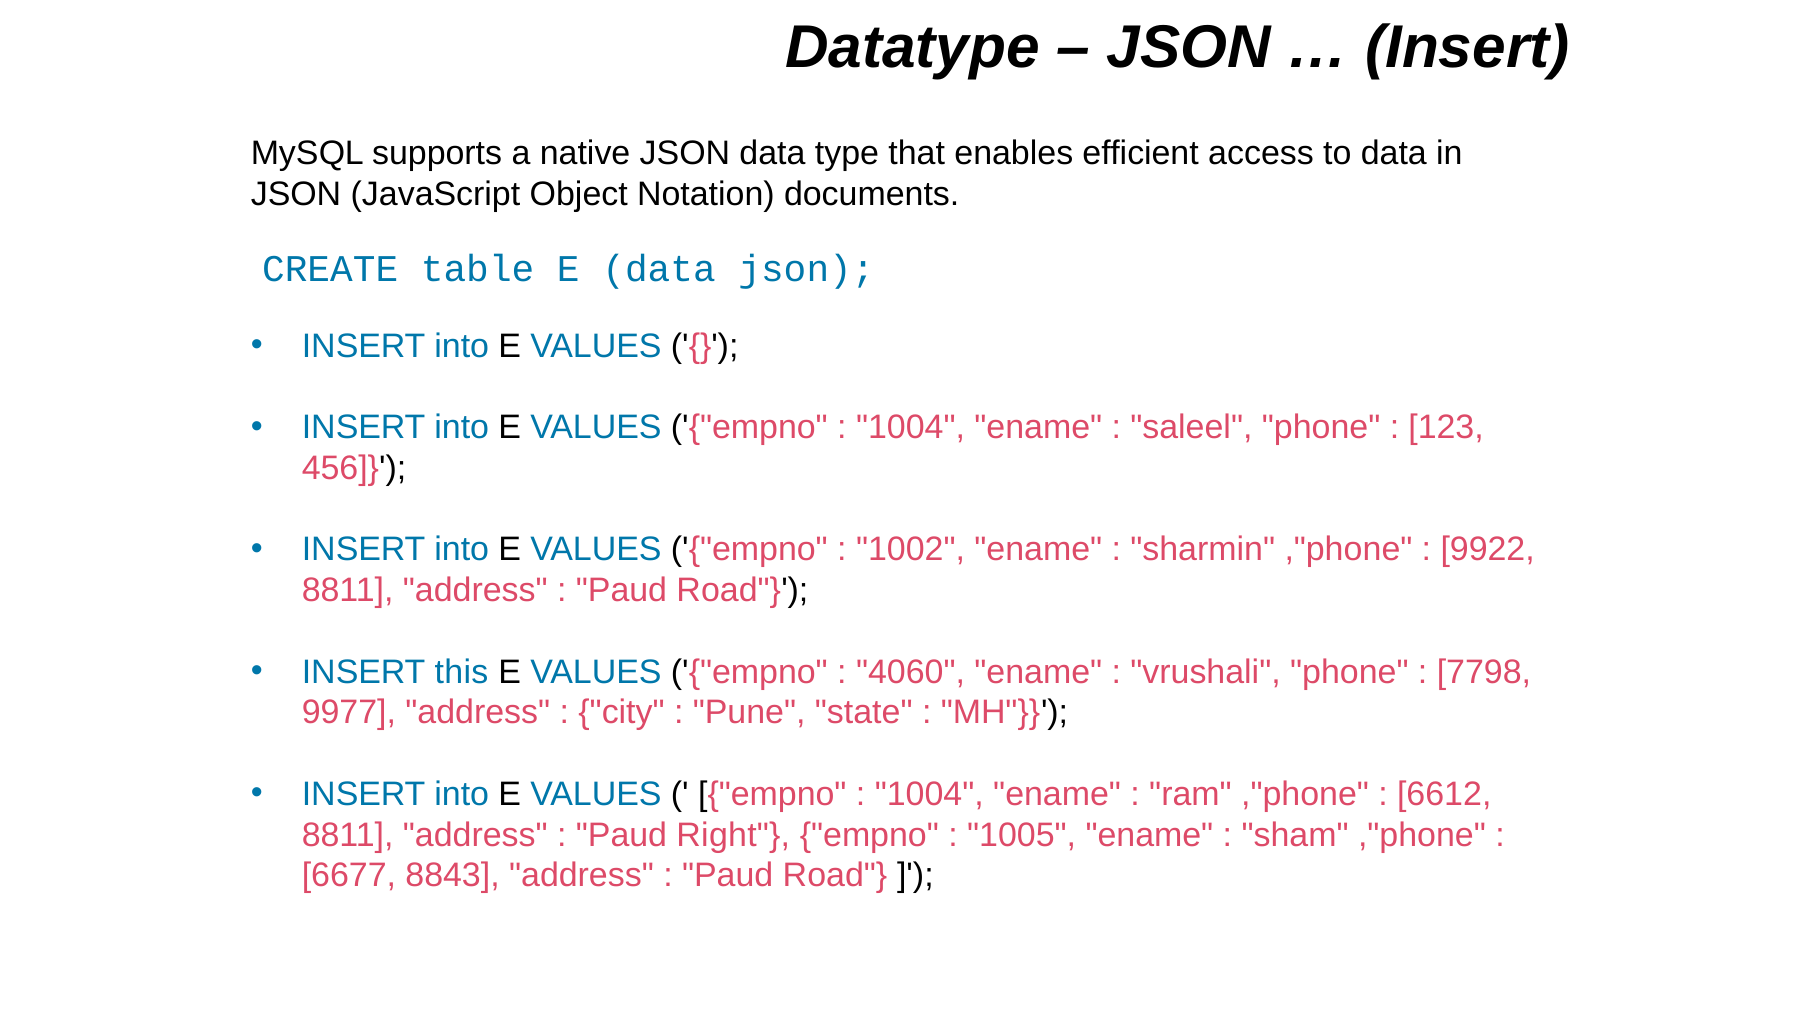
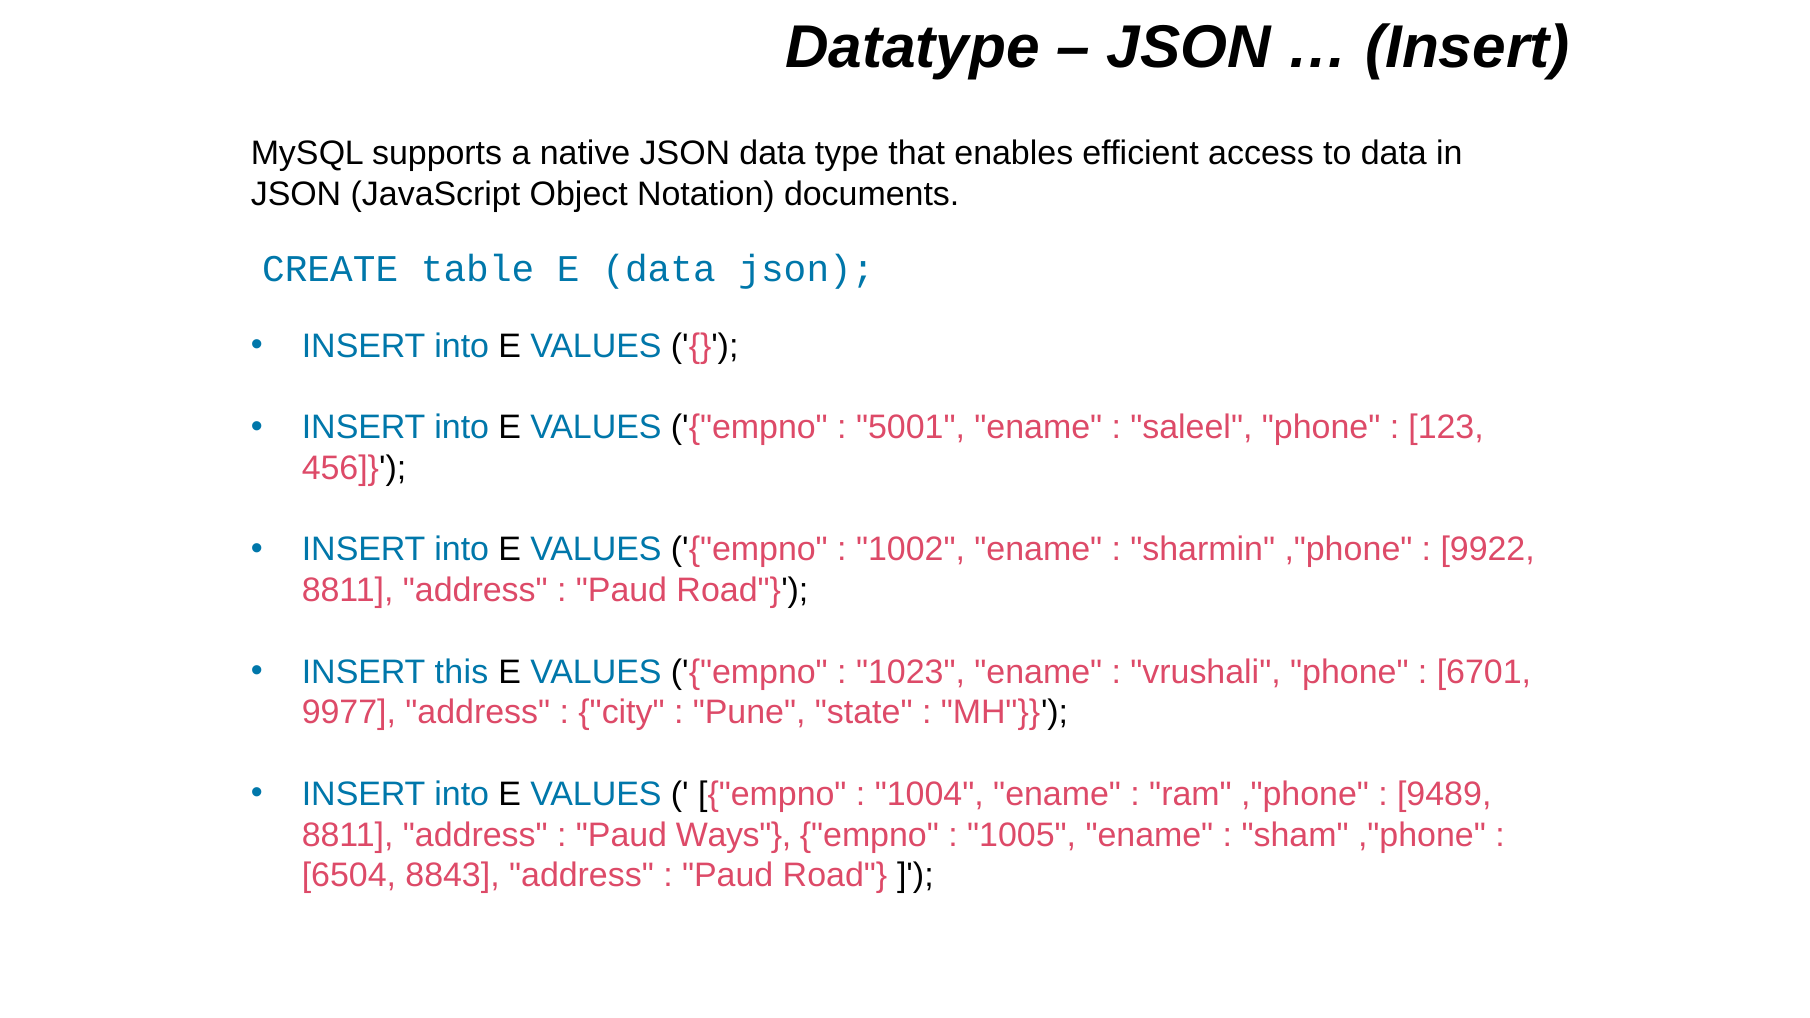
1004: 1004 -> 5001 (911, 428)
4060: 4060 -> 1023 (911, 672)
7798: 7798 -> 6701 (1484, 672)
6612: 6612 -> 9489 (1444, 794)
Right: Right -> Ways (734, 835)
6677: 6677 -> 6504 (349, 876)
